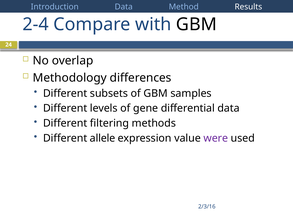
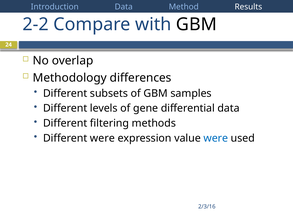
2-4: 2-4 -> 2-2 (36, 24)
Different allele: allele -> were (102, 138)
were colour: purple -> blue (216, 138)
